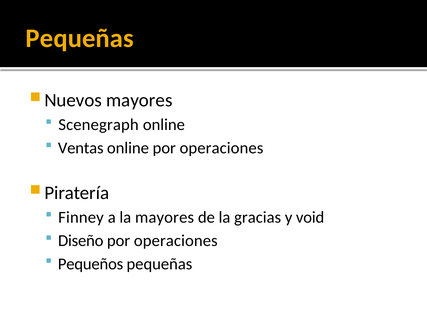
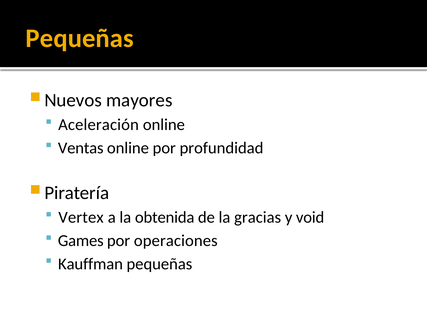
Scenegraph: Scenegraph -> Aceleración (99, 124)
online por operaciones: operaciones -> profundidad (222, 148)
Finney: Finney -> Vertex (81, 217)
la mayores: mayores -> obtenida (165, 217)
Diseño: Diseño -> Games (81, 240)
Pequeños: Pequeños -> Kauffman (90, 263)
